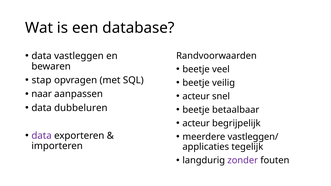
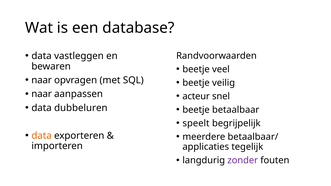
stap: stap -> naar (42, 80)
acteur: acteur -> speelt (196, 123)
data colour: purple -> orange (42, 136)
vastleggen/: vastleggen/ -> betaalbaar/ (253, 137)
